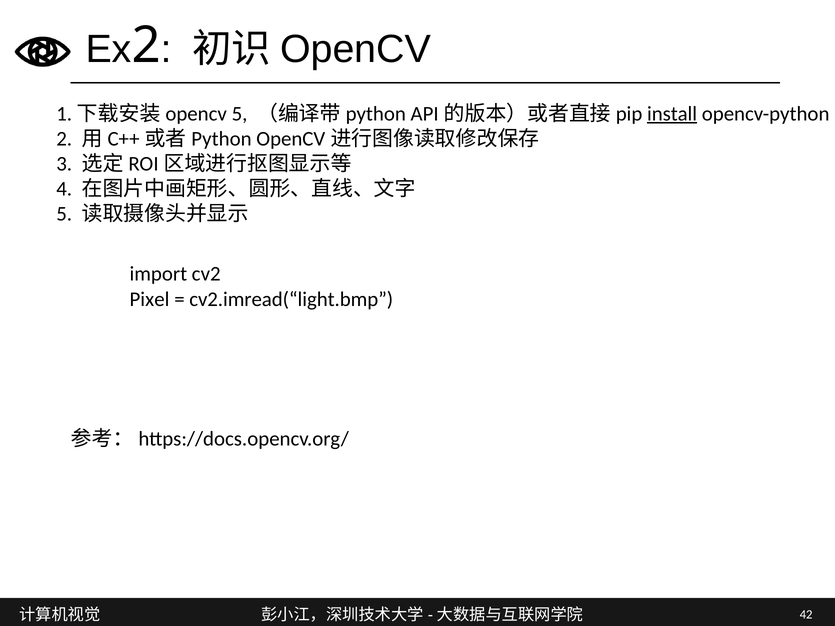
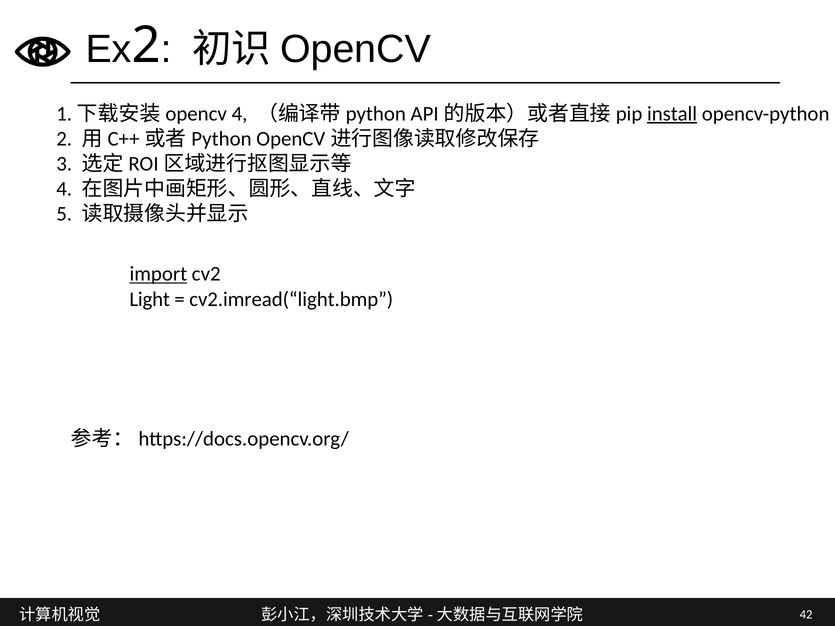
5: 5 -> 4 (240, 114)
import underline: none -> present (158, 274)
Pixel: Pixel -> Light (150, 299)
